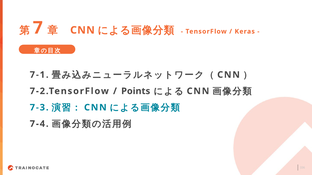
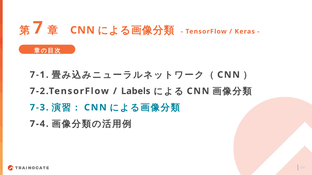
Points: Points -> Labels (136, 91)
